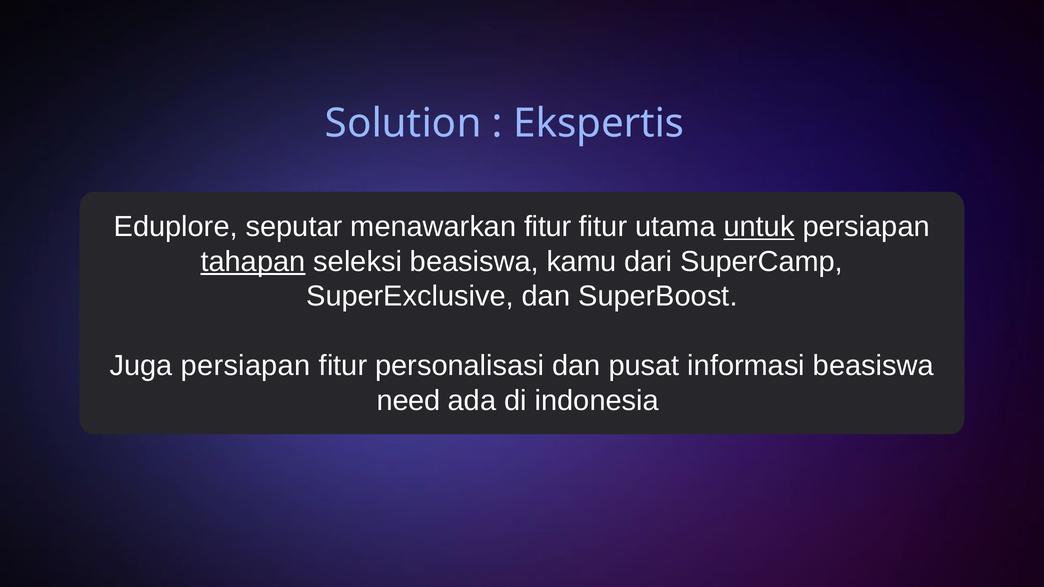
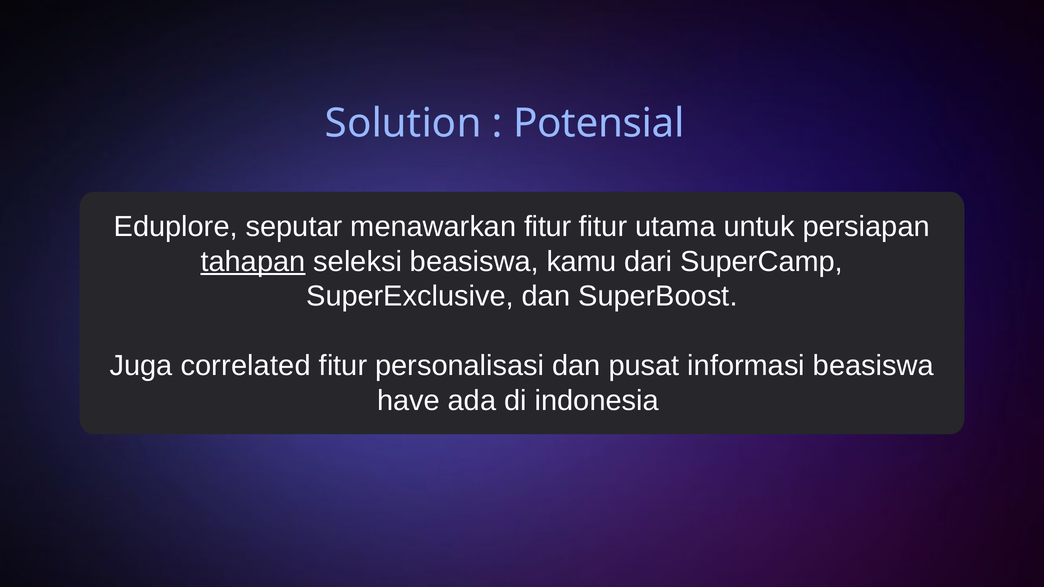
Ekspertis: Ekspertis -> Potensial (599, 123)
untuk underline: present -> none (759, 227)
Juga persiapan: persiapan -> correlated (246, 366)
need: need -> have (408, 401)
